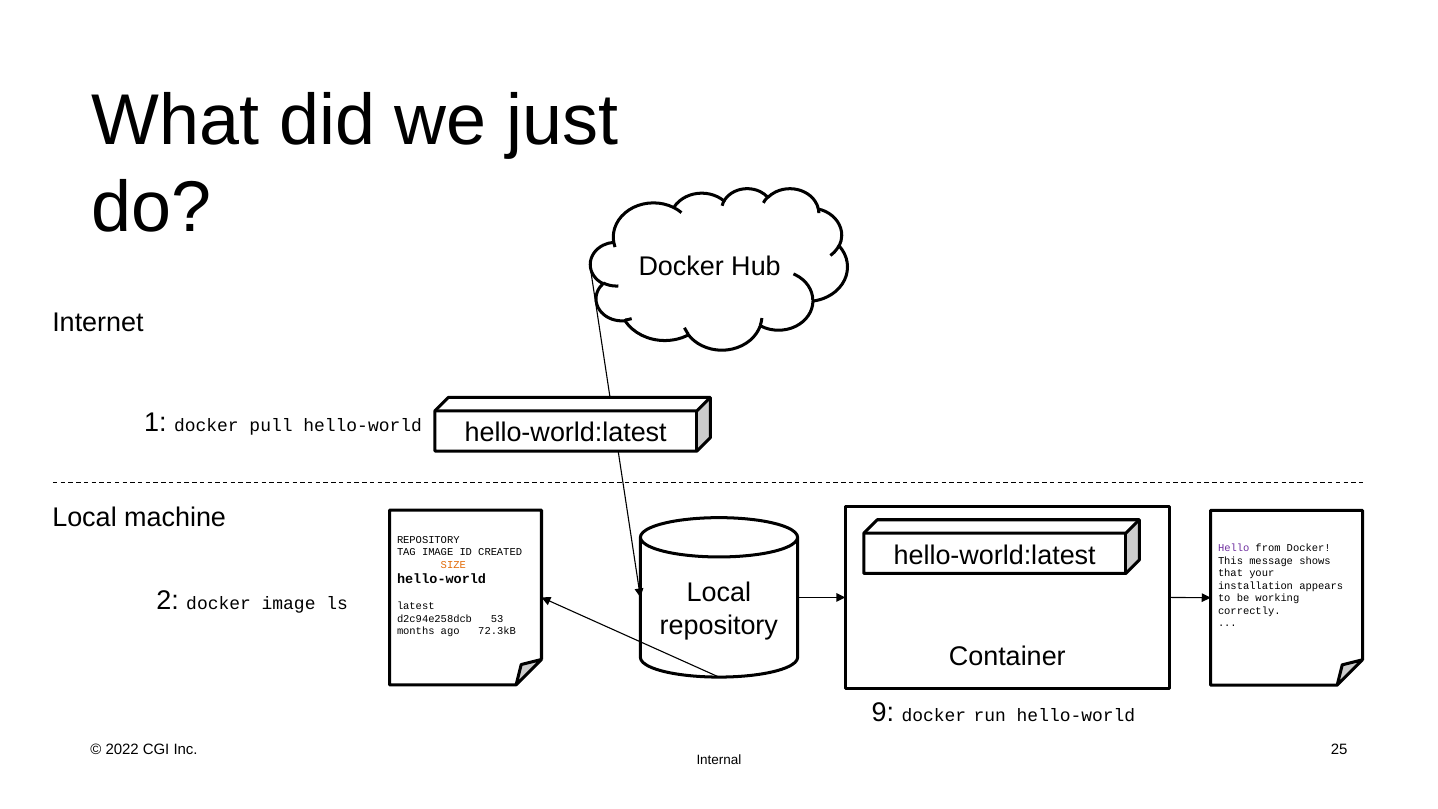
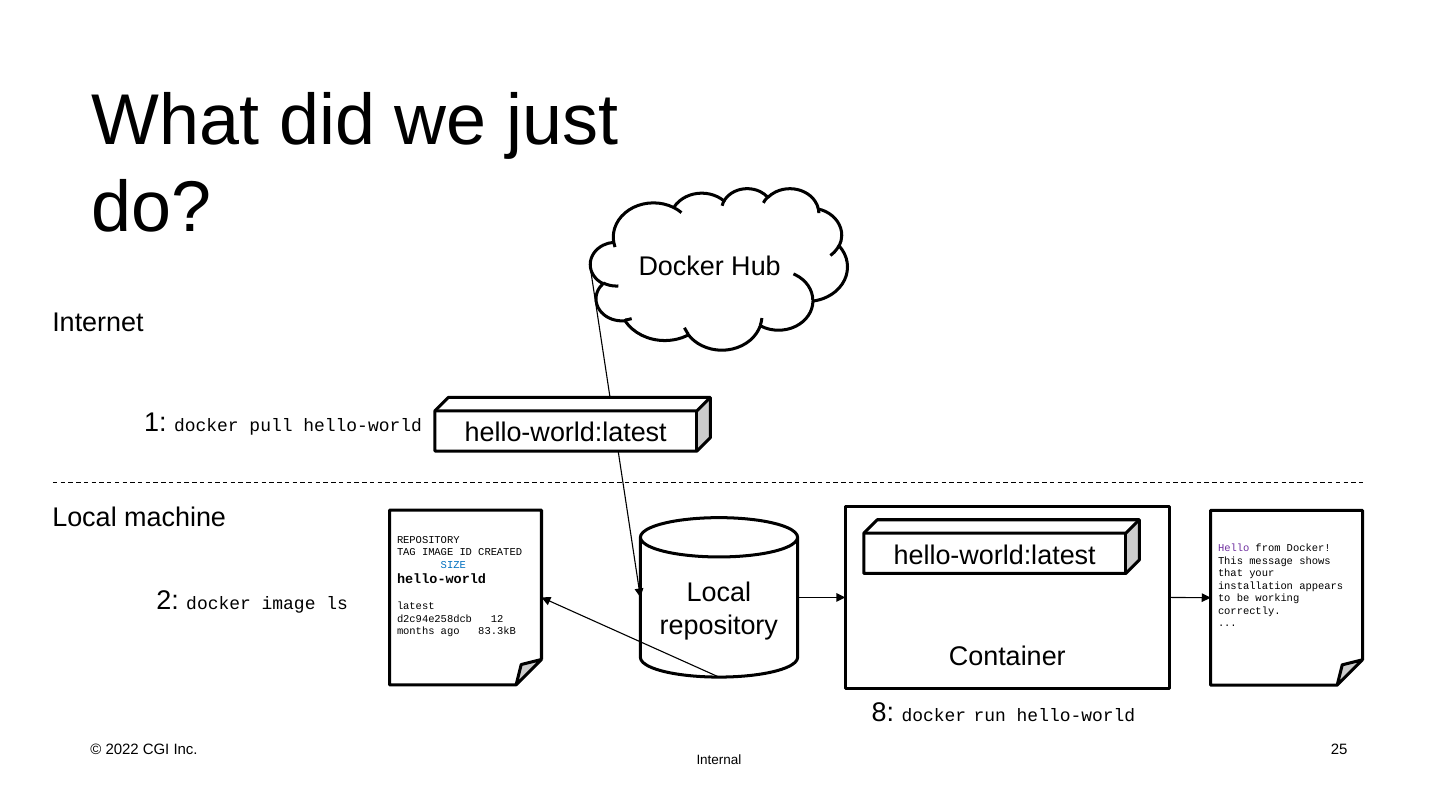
SIZE colour: orange -> blue (453, 565)
53: 53 -> 12 (497, 619)
72.3kB: 72.3kB -> 83.3kB (497, 631)
9: 9 -> 8 (883, 713)
